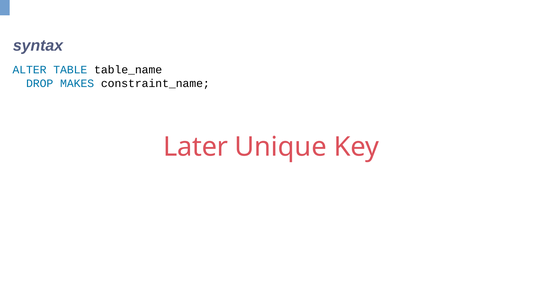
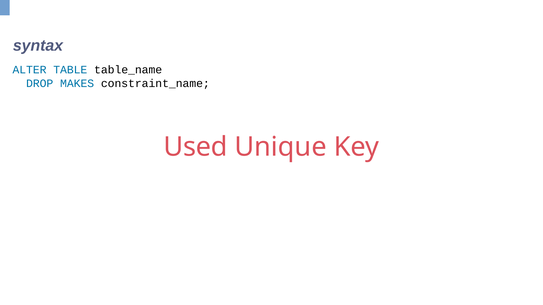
Later: Later -> Used (196, 147)
